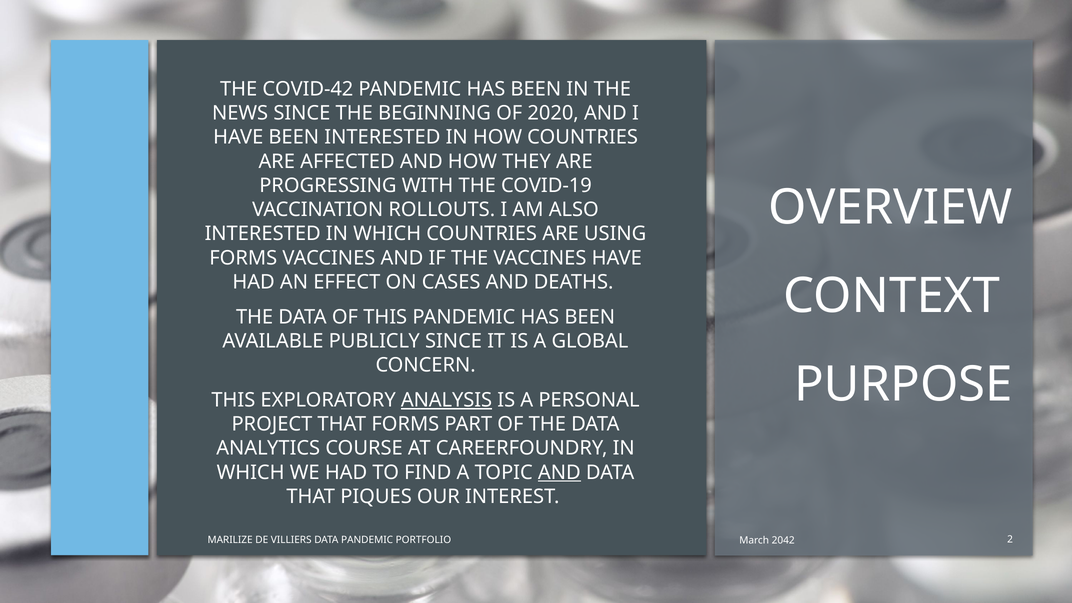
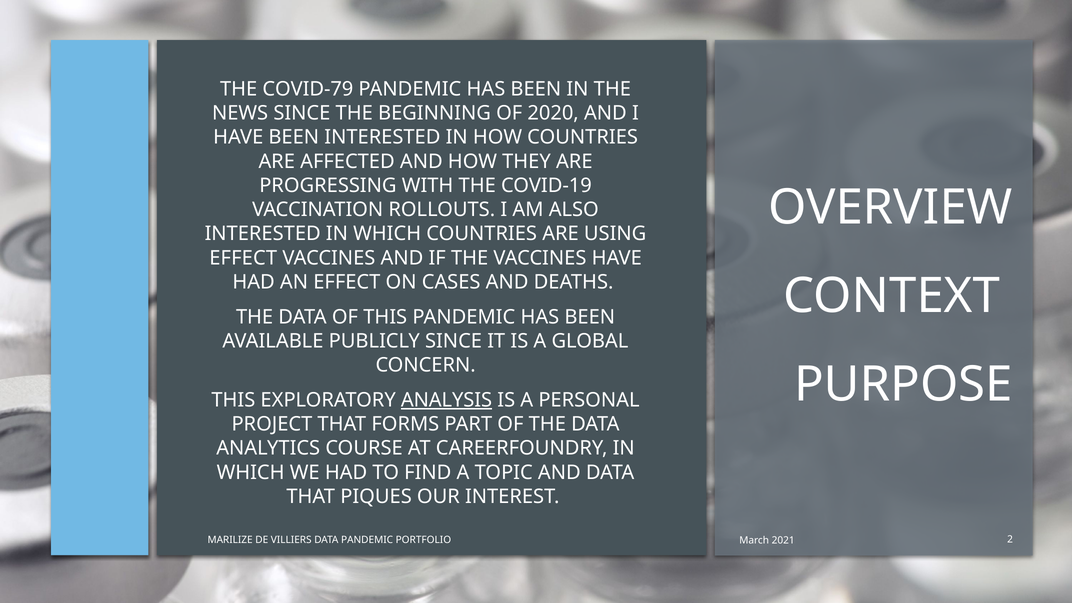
COVID-42: COVID-42 -> COVID-79 (308, 89)
FORMS: FORMS -> EFFECT (243, 258)
AND underline: present -> none (559, 472)
2042: 2042 -> 2021 (783, 540)
